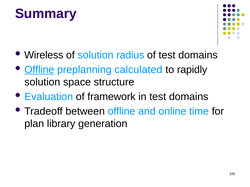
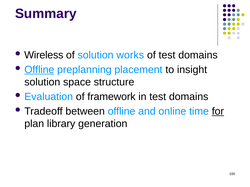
radius: radius -> works (130, 55)
calculated: calculated -> placement (138, 70)
rapidly: rapidly -> insight (192, 70)
for underline: none -> present (218, 111)
